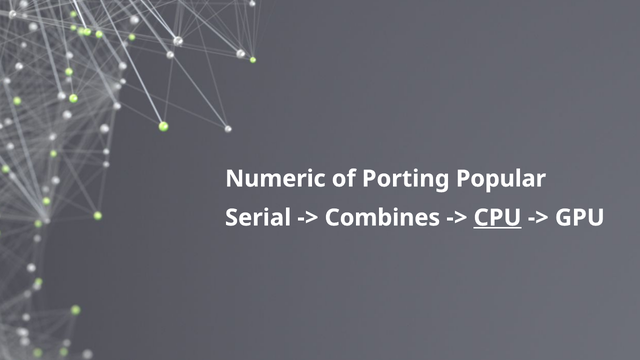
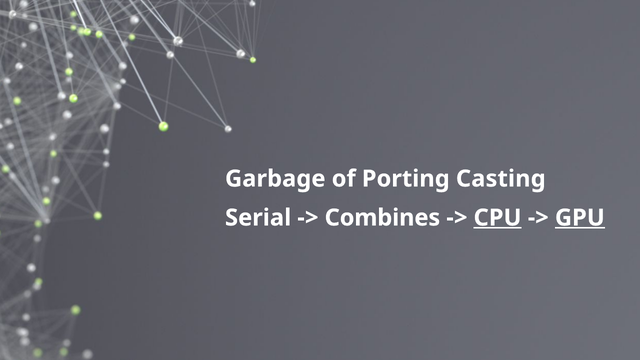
Numeric: Numeric -> Garbage (275, 179)
Popular: Popular -> Casting (501, 179)
GPU underline: none -> present (580, 218)
